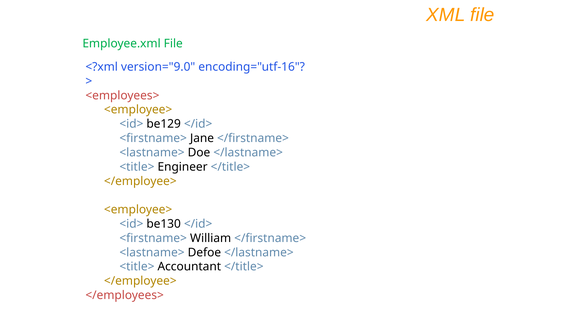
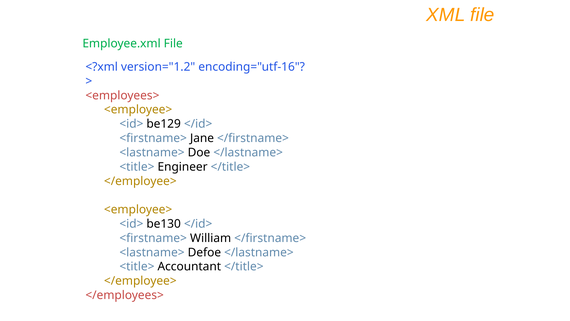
version="9.0: version="9.0 -> version="1.2 (158, 67)
